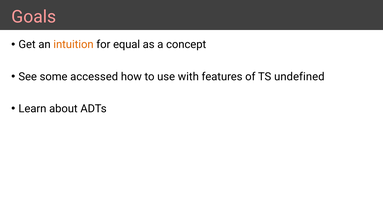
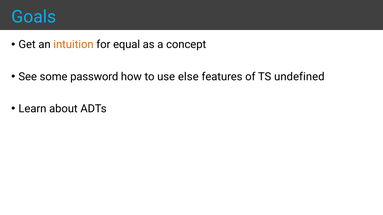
Goals colour: pink -> light blue (34, 17)
accessed: accessed -> password (94, 77)
with: with -> else (188, 77)
